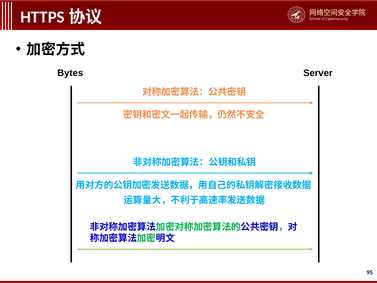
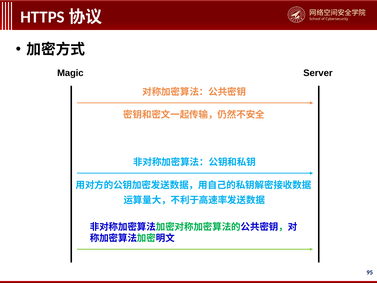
Bytes: Bytes -> Magic (70, 73)
